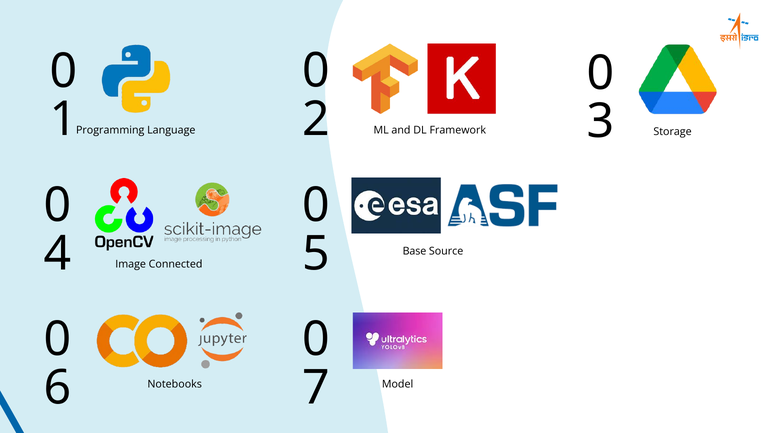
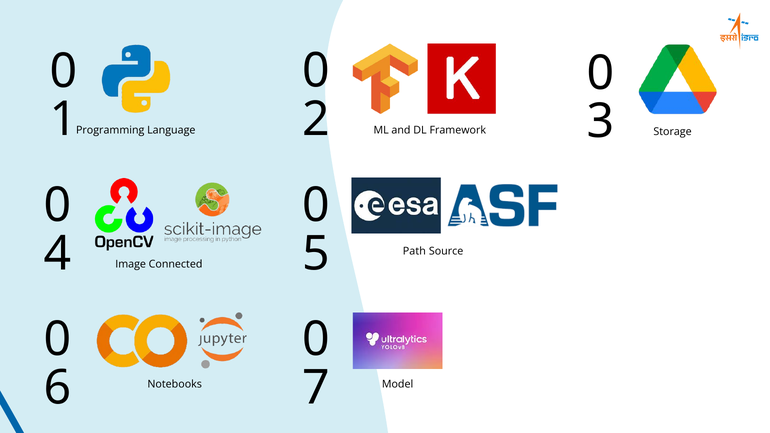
Base: Base -> Path (414, 251)
